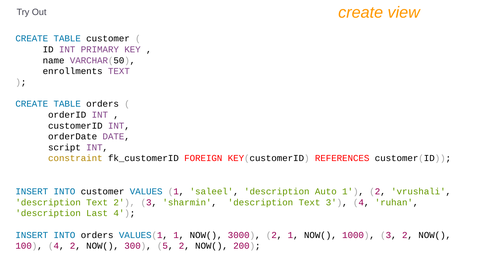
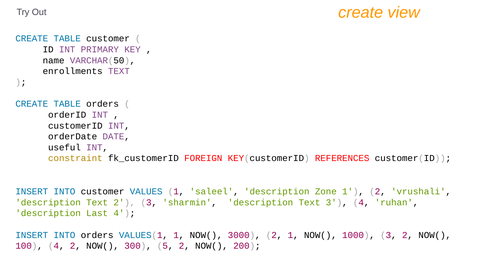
script: script -> useful (64, 148)
Auto: Auto -> Zone (326, 192)
